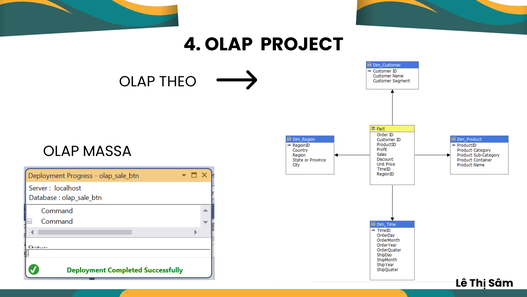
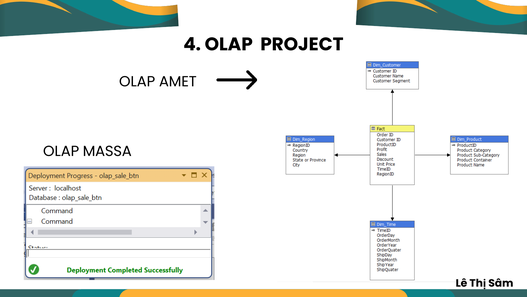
THEO: THEO -> AMET (178, 82)
